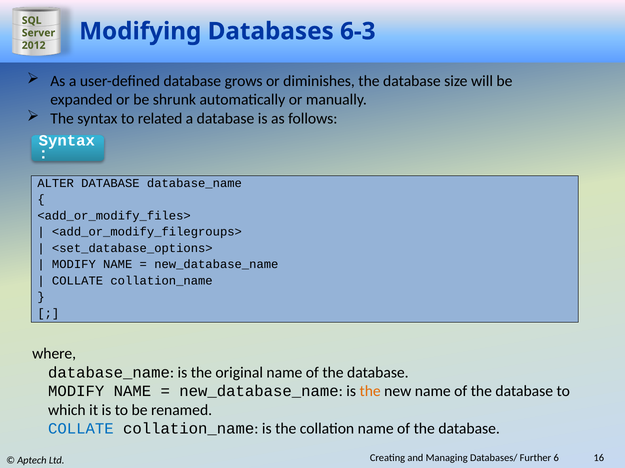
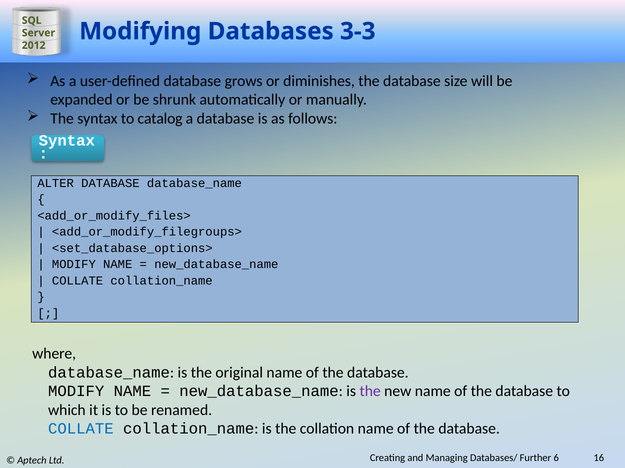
6-3: 6-3 -> 3-3 (358, 31)
related: related -> catalog (160, 119)
the colour: orange -> purple (370, 392)
